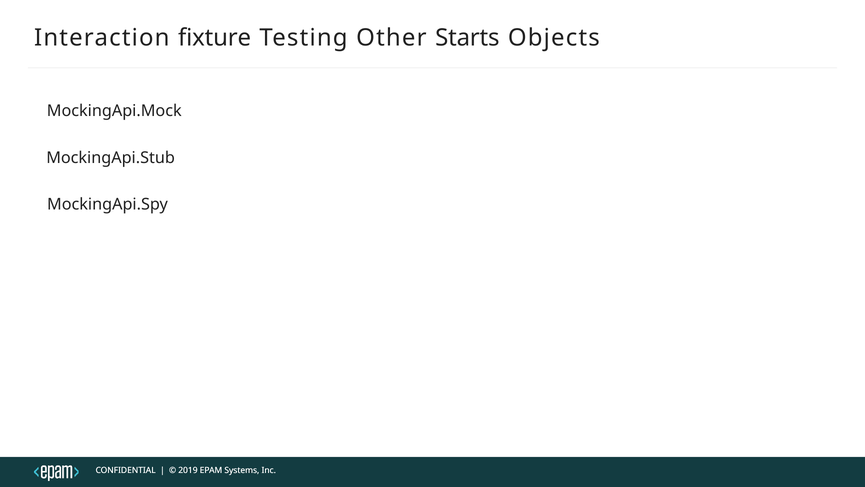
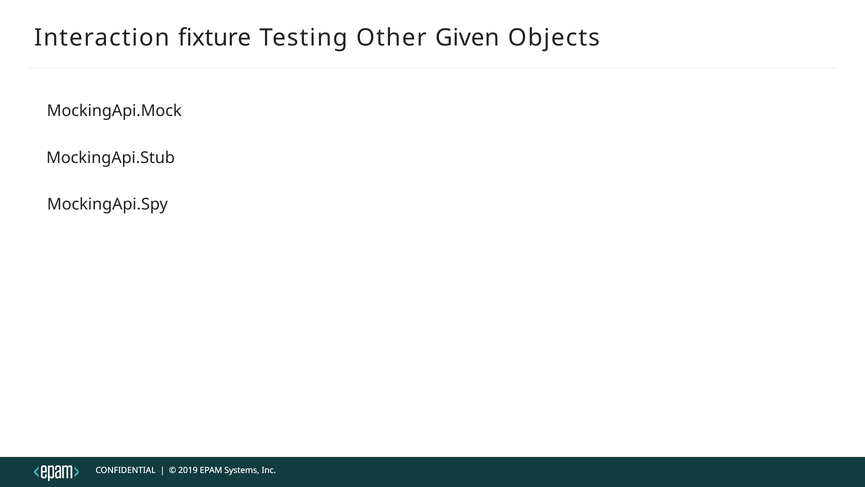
Starts: Starts -> Given (467, 38)
